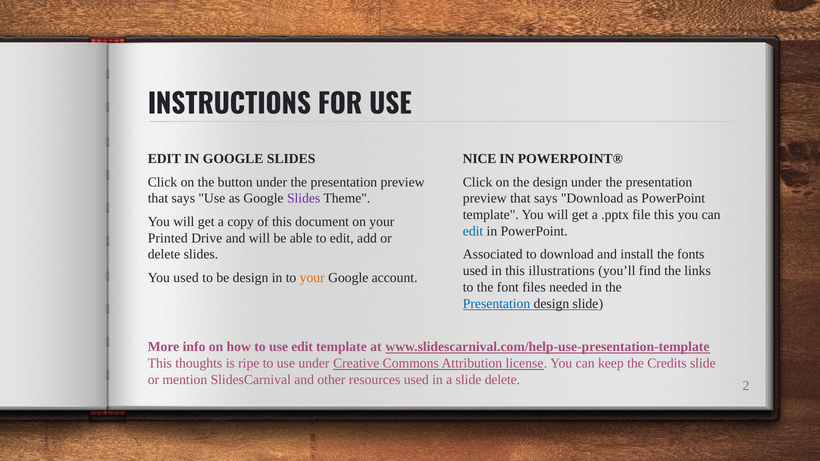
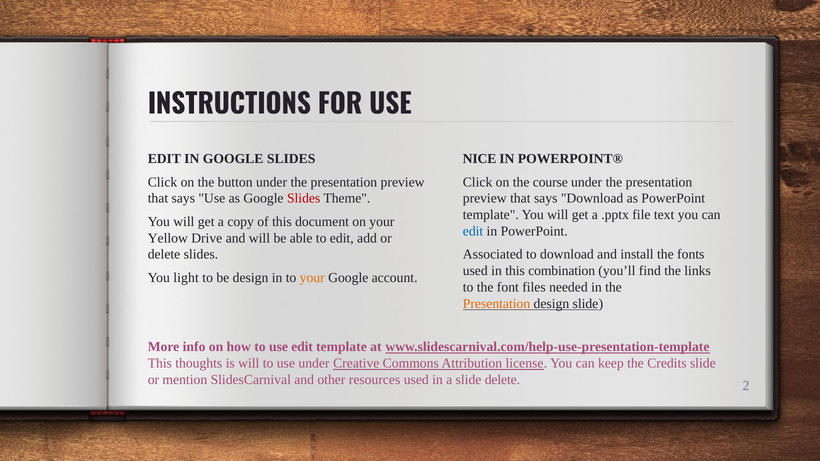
the design: design -> course (550, 182)
Slides colour: purple -> red (304, 199)
file this: this -> text (664, 215)
Printed: Printed -> Yellow (168, 238)
illustrations: illustrations -> combination (562, 271)
You used: used -> light (186, 278)
Presentation colour: blue -> orange (497, 304)
is ripe: ripe -> will (249, 364)
